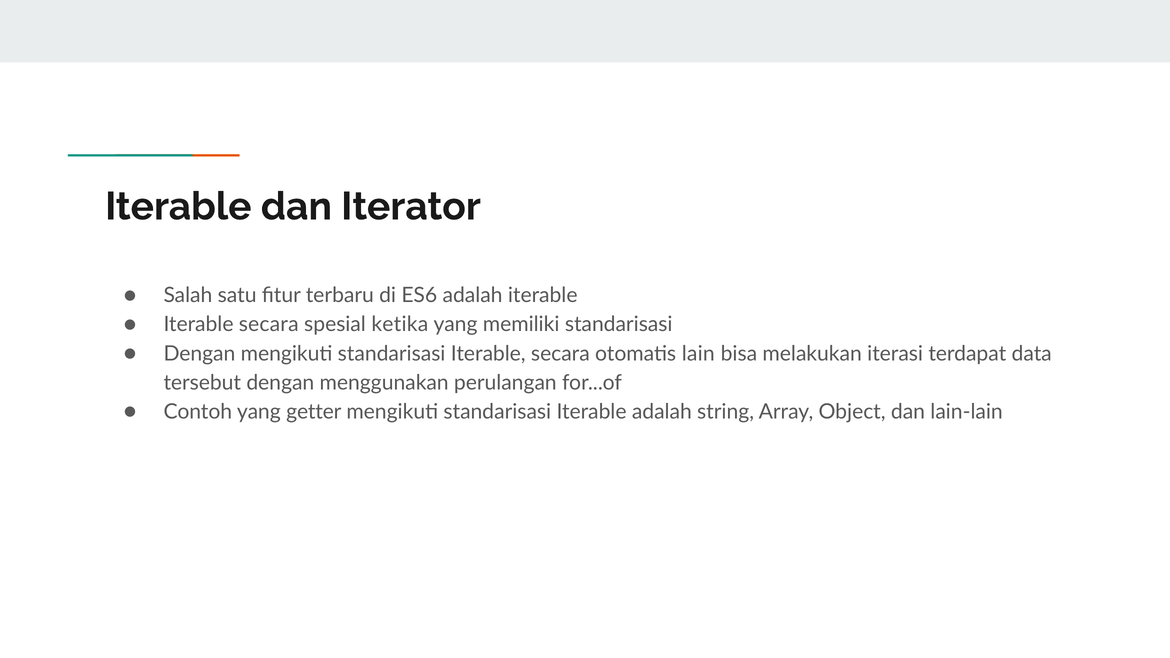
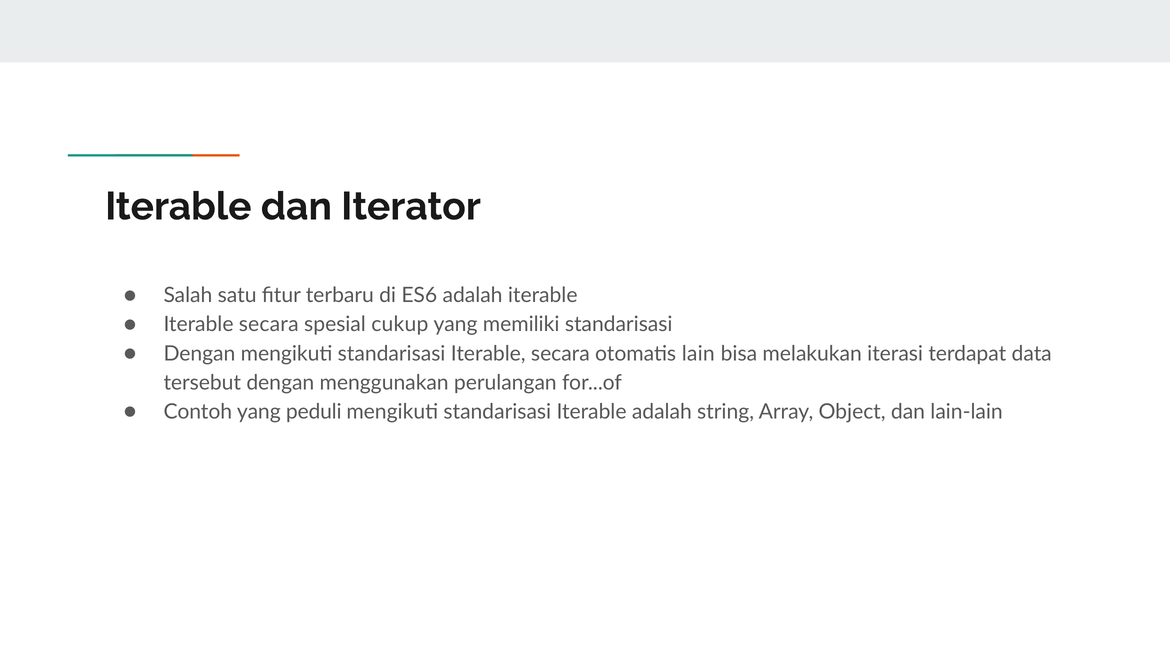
ketika: ketika -> cukup (400, 325)
getter: getter -> peduli (314, 412)
